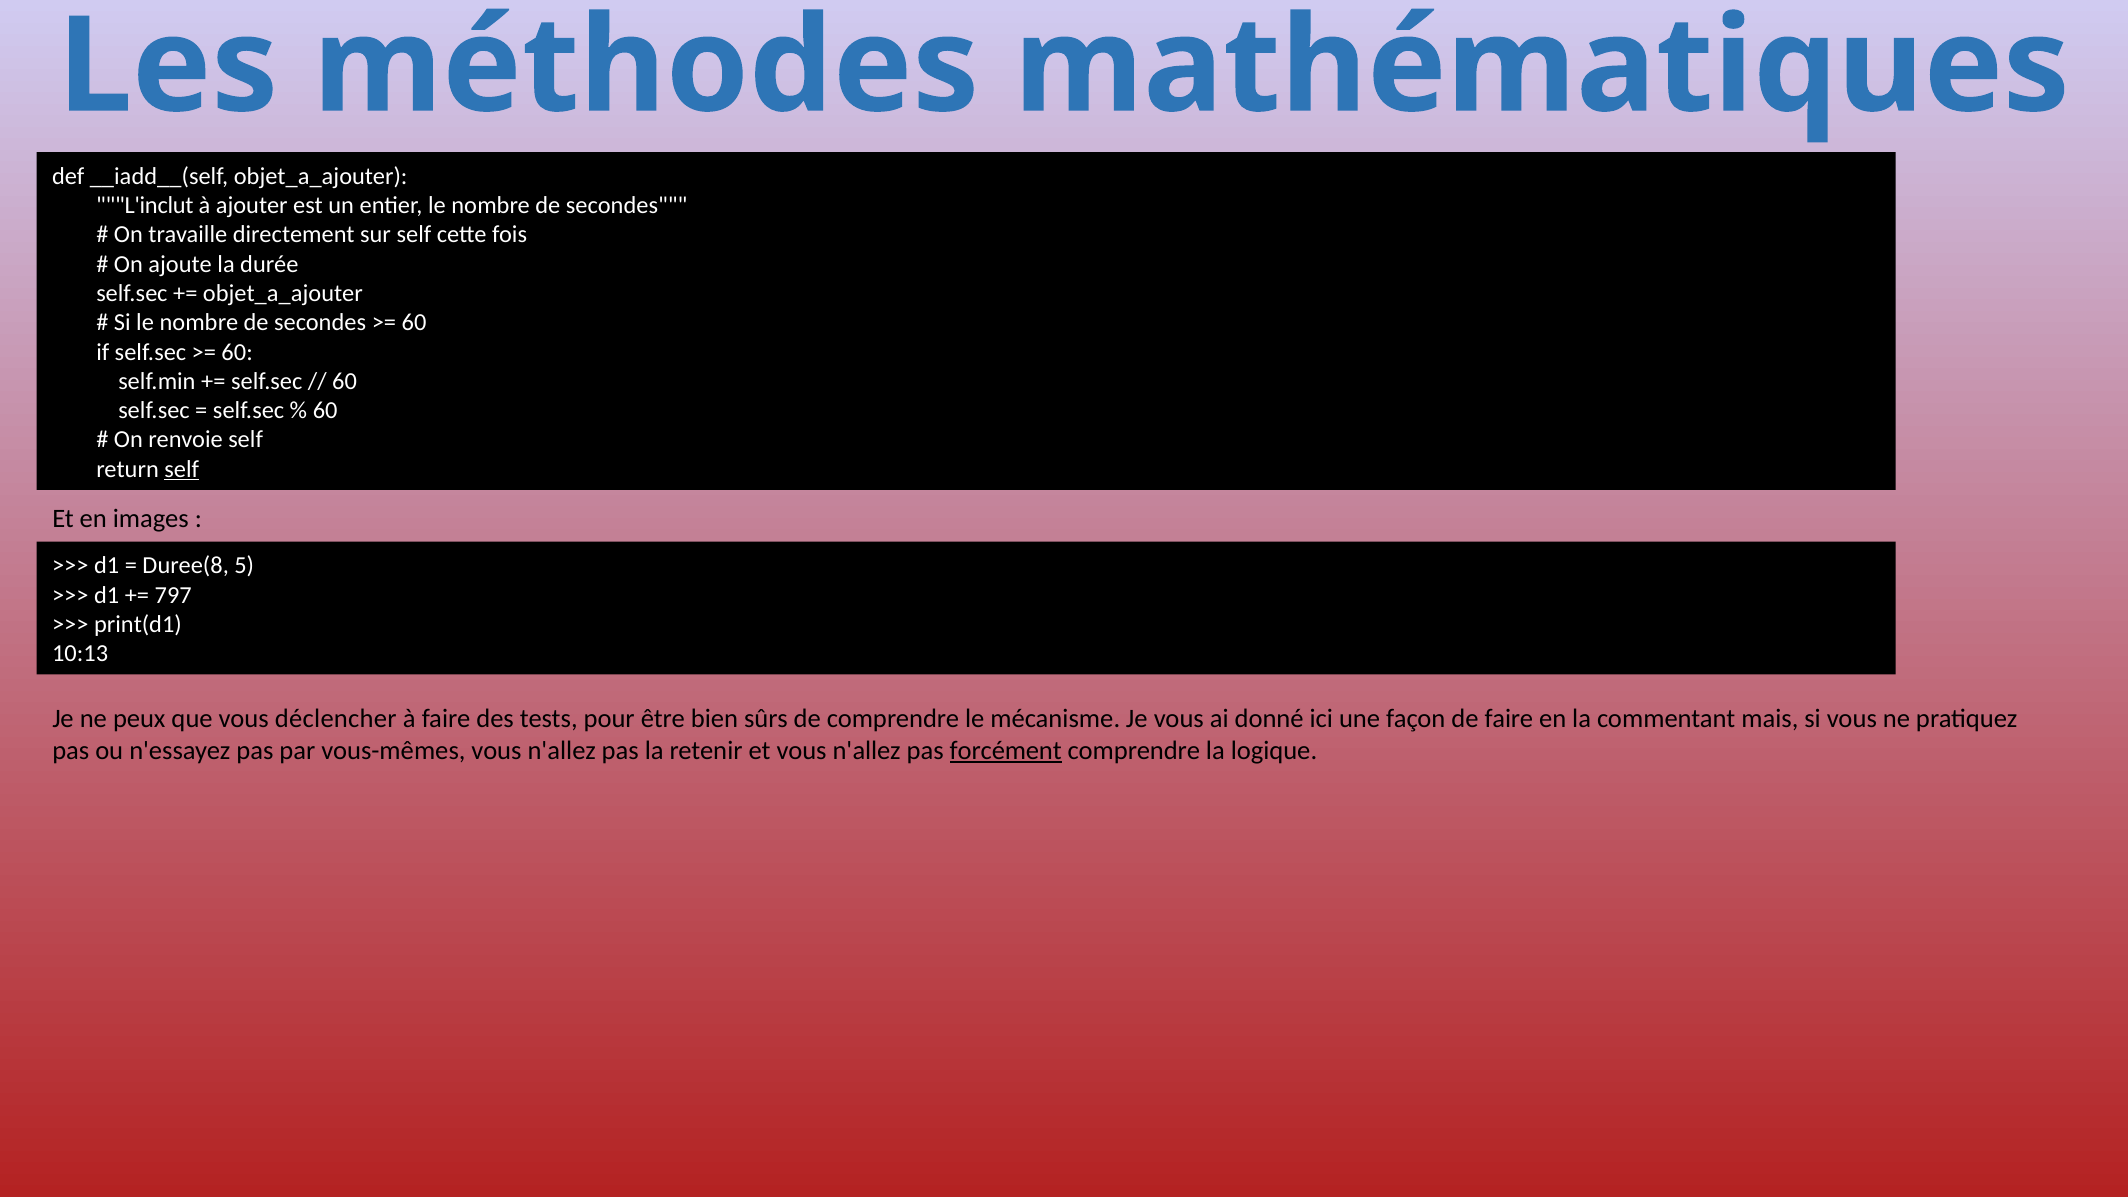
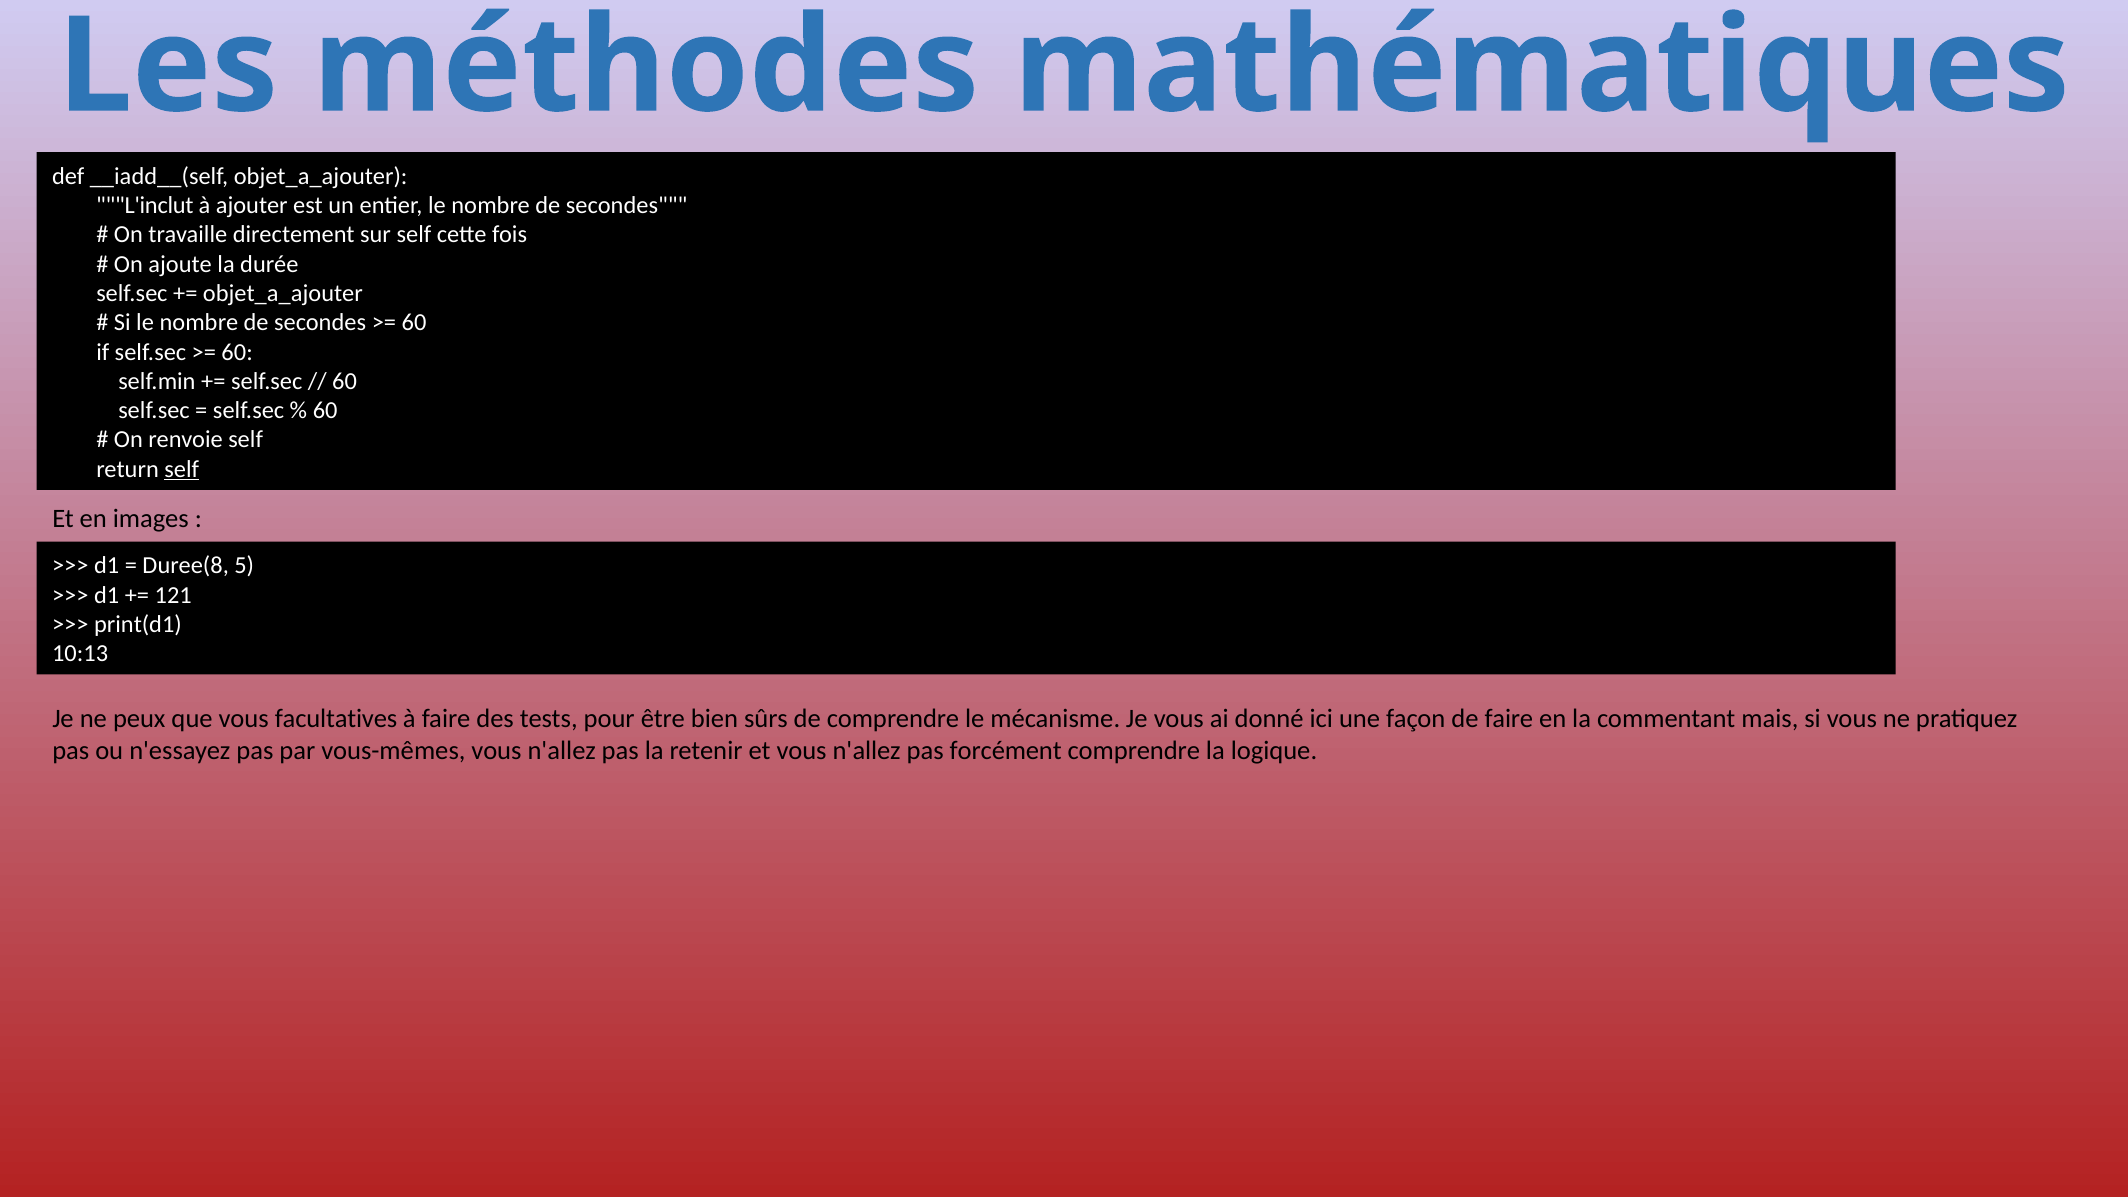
797: 797 -> 121 (173, 595)
déclencher: déclencher -> facultatives (336, 719)
forcément underline: present -> none (1006, 751)
